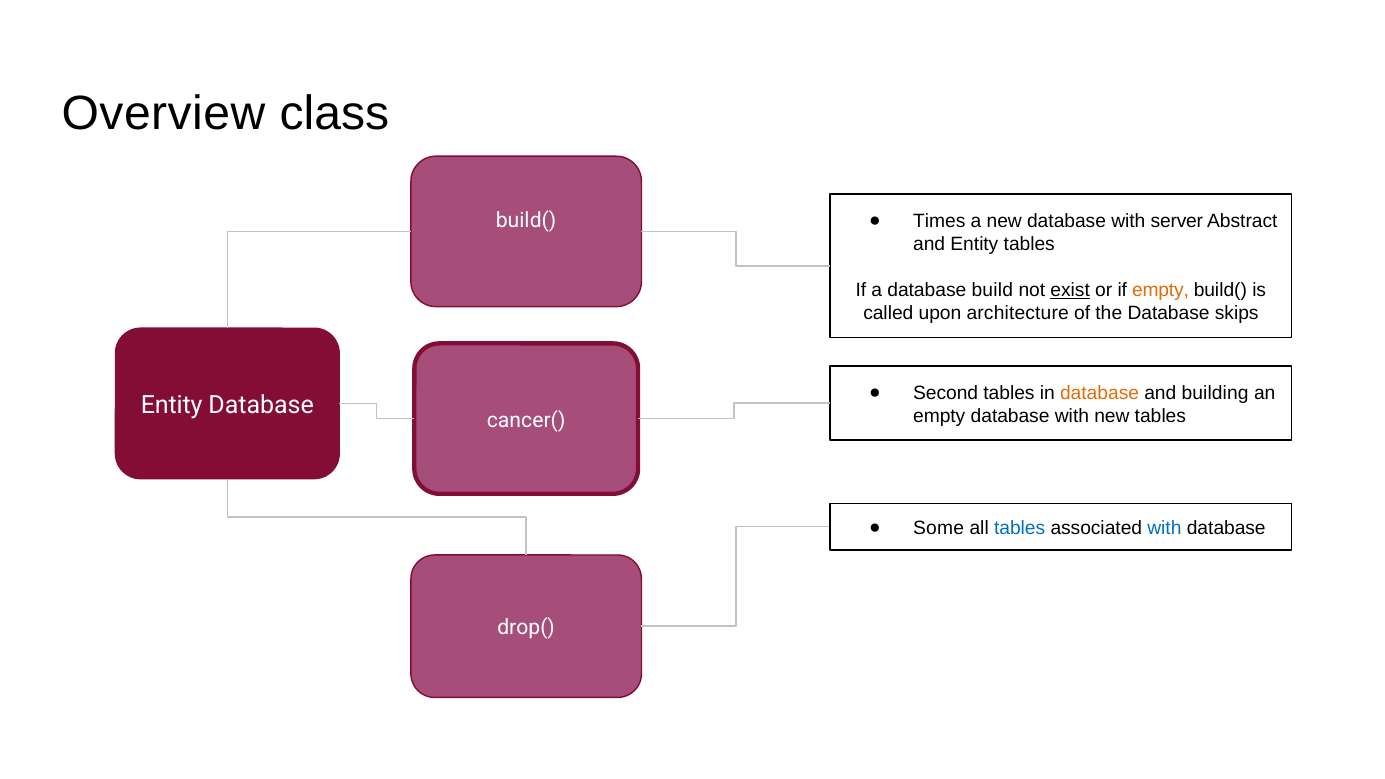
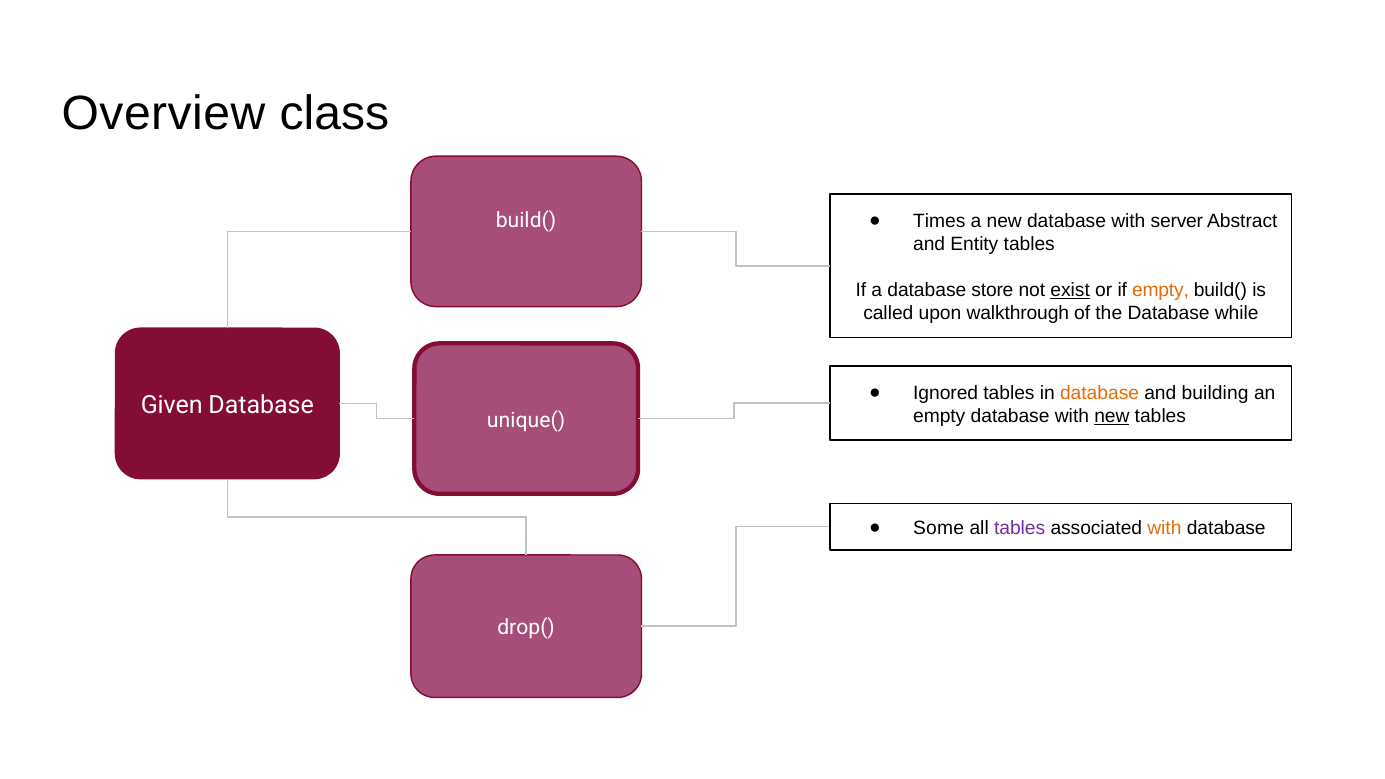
build: build -> store (992, 290)
architecture: architecture -> walkthrough (1018, 313)
skips: skips -> while (1237, 313)
Second: Second -> Ignored (946, 393)
Entity: Entity -> Given (172, 405)
new underline: none -> present (1112, 416)
cancer(: cancer( -> unique( (526, 420)
tables colour: blue -> purple (1020, 528)
with colour: blue -> orange (1164, 528)
